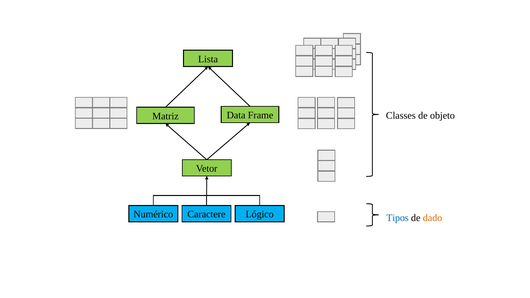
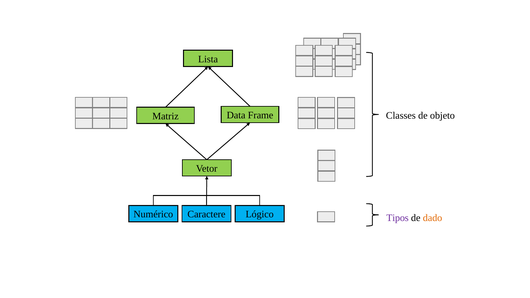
Tipos colour: blue -> purple (398, 218)
